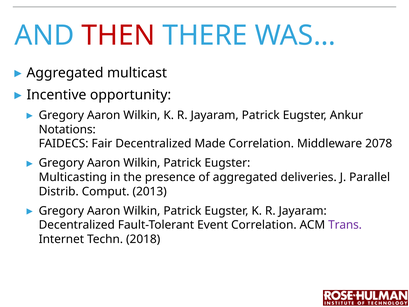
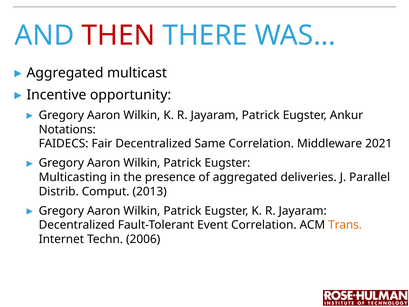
Made: Made -> Same (210, 144)
2078: 2078 -> 2021 (379, 144)
Trans colour: purple -> orange (345, 225)
2018: 2018 -> 2006 (143, 239)
